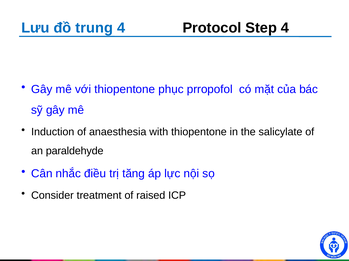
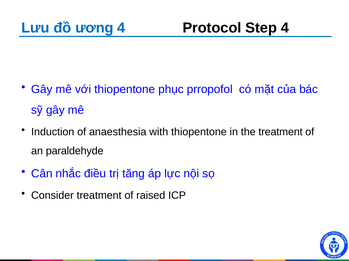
trung: trung -> ương (94, 28)
the salicylate: salicylate -> treatment (281, 132)
